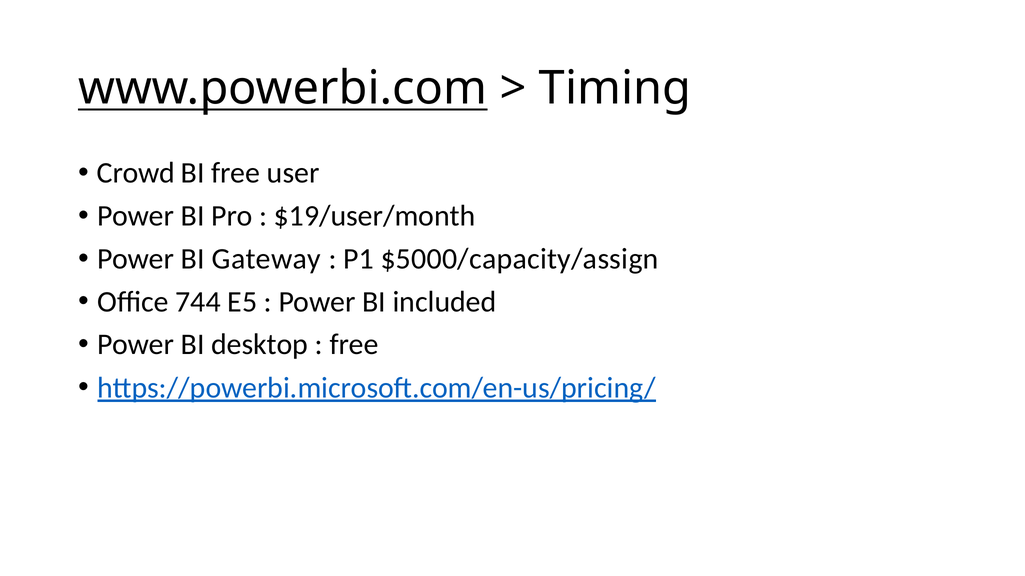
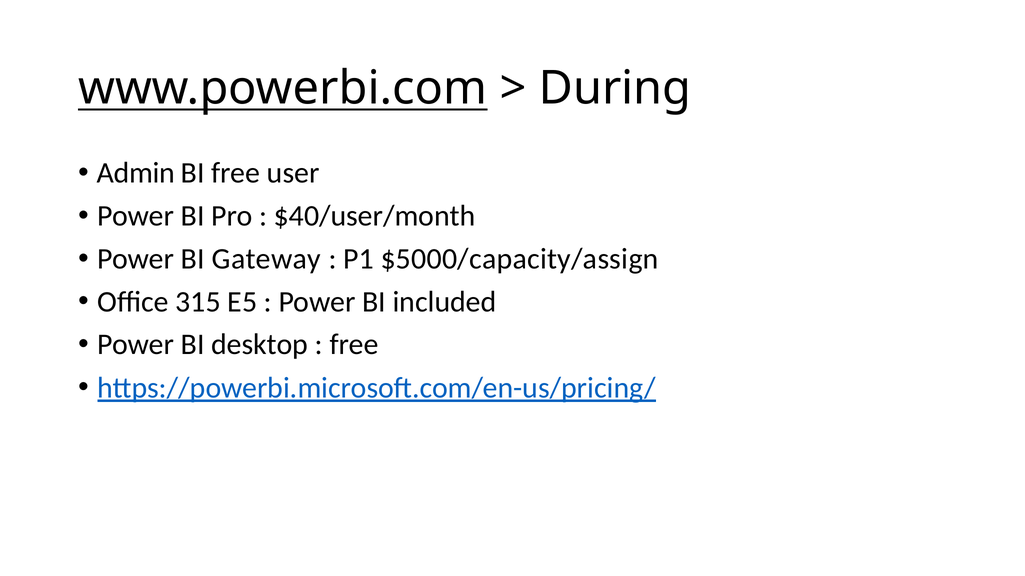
Timing: Timing -> During (615, 88)
Crowd: Crowd -> Admin (136, 173)
$19/user/month: $19/user/month -> $40/user/month (375, 216)
744: 744 -> 315 (198, 302)
